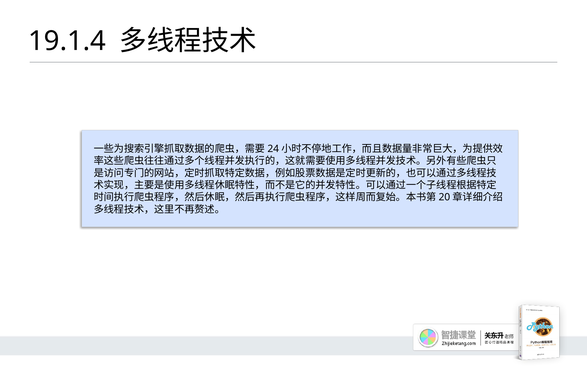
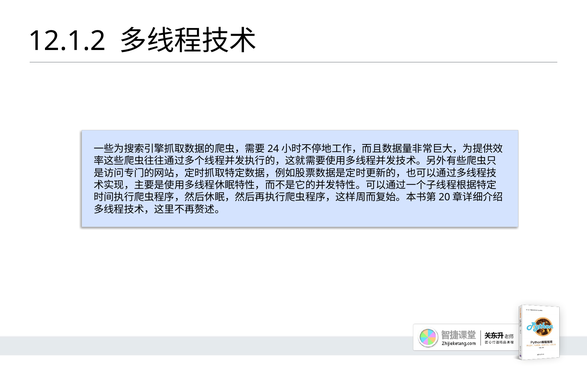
19.1.4: 19.1.4 -> 12.1.2 (67, 41)
